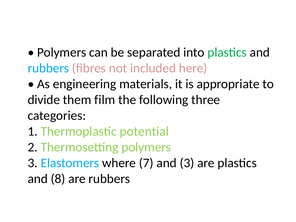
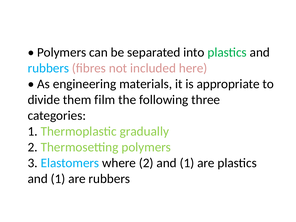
potential: potential -> gradually (144, 131)
where 7: 7 -> 2 (146, 163)
3: 3 -> 1 (187, 163)
8: 8 -> 1 (58, 179)
